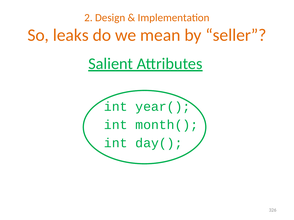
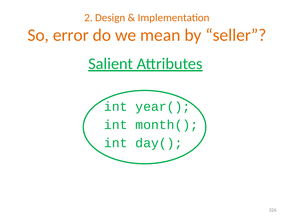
leaks: leaks -> error (71, 35)
